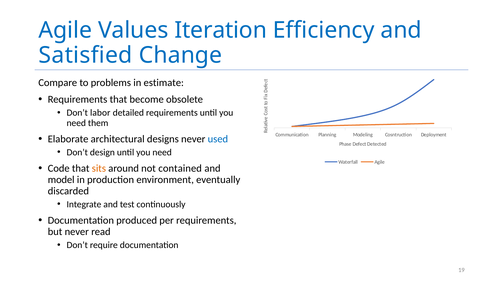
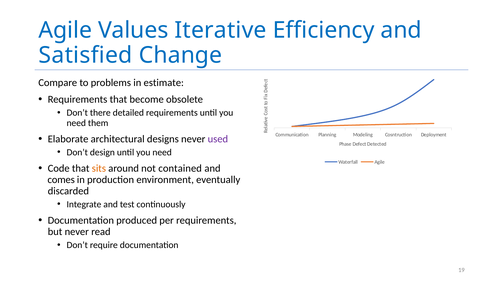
Iteration: Iteration -> Iterative (221, 30)
labor: labor -> there (100, 113)
used colour: blue -> purple (218, 139)
model: model -> comes (61, 180)
